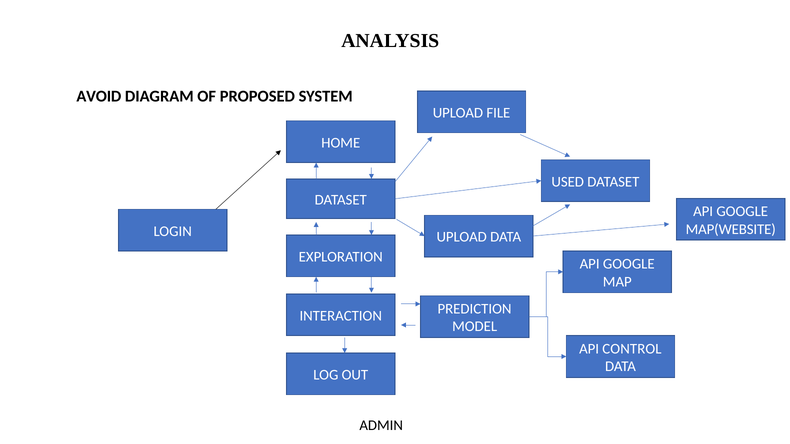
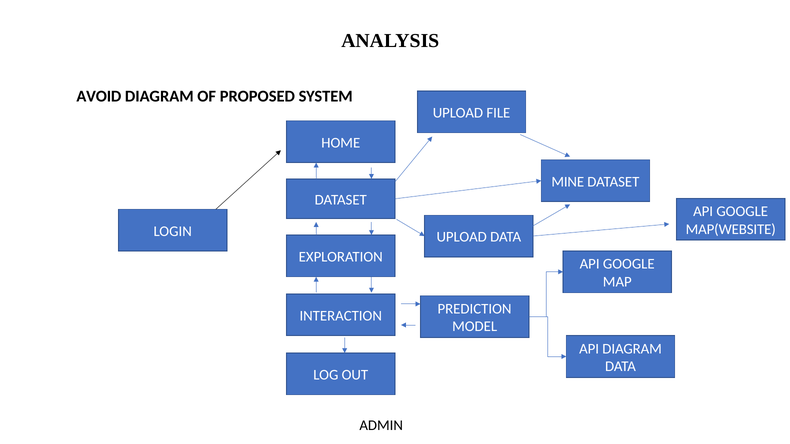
USED: USED -> MINE (568, 182)
API CONTROL: CONTROL -> DIAGRAM (632, 349)
